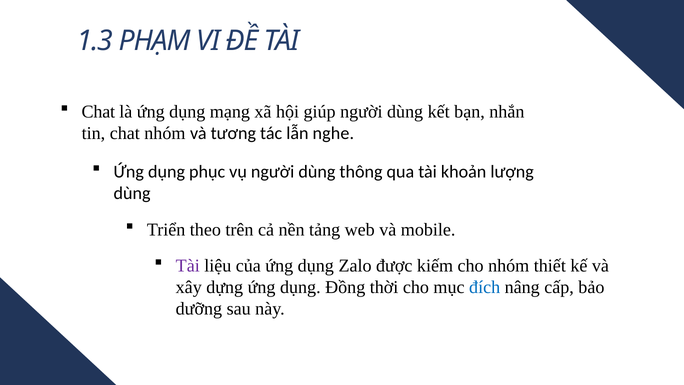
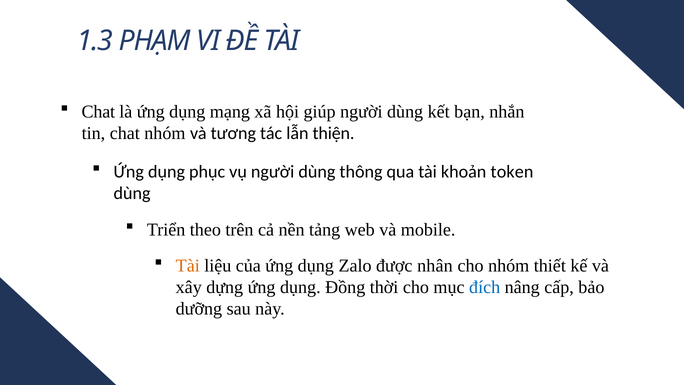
nghe: nghe -> thiện (334, 133)
lượng: lượng -> token (512, 172)
Tài colour: purple -> orange (188, 265)
kiếm: kiếm -> nhân (435, 265)
